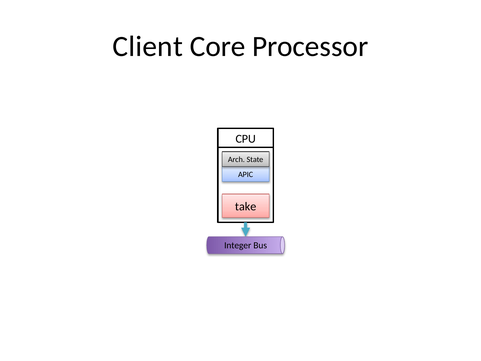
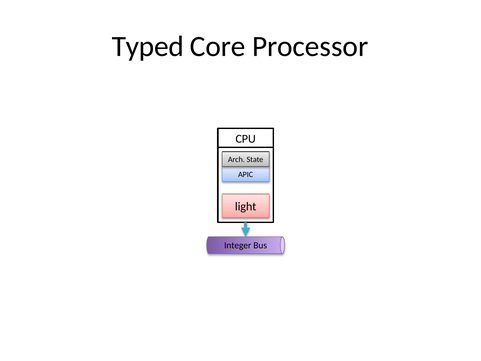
Client: Client -> Typed (148, 47)
take: take -> light (246, 206)
